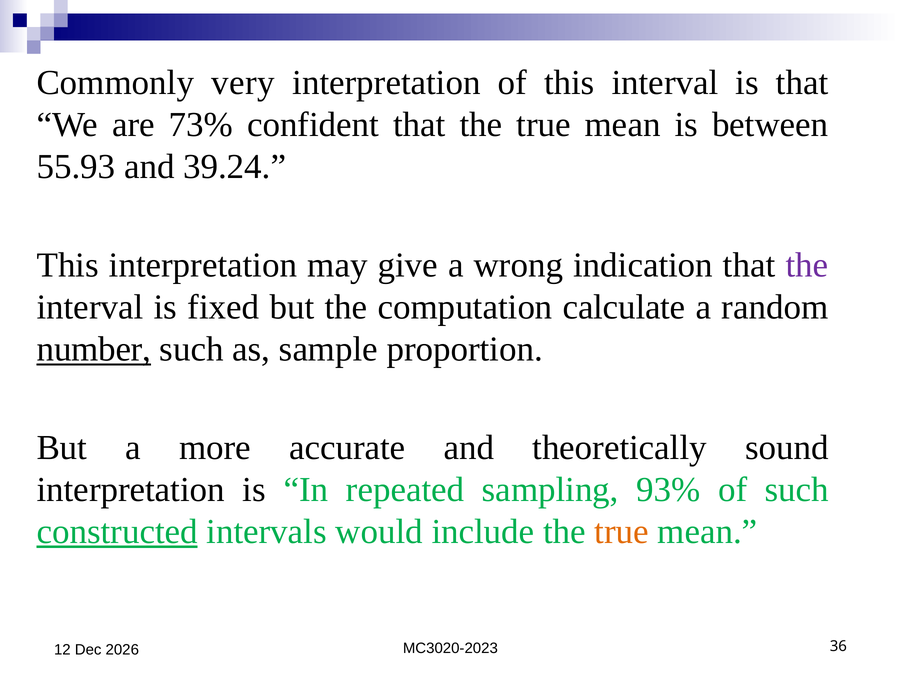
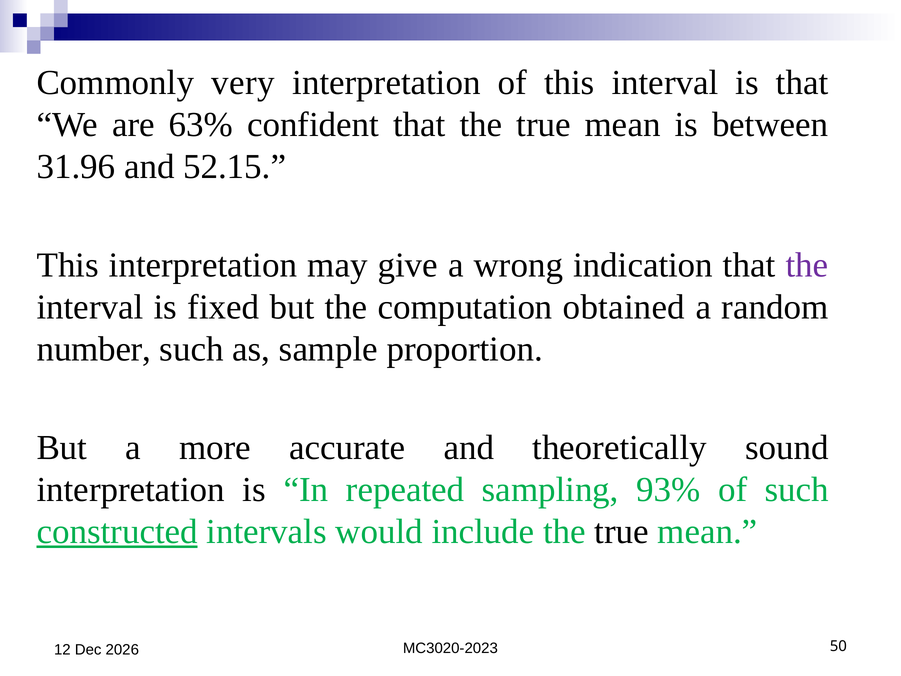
73%: 73% -> 63% (201, 125)
55.93: 55.93 -> 31.96 (76, 167)
39.24: 39.24 -> 52.15 (235, 167)
calculate: calculate -> obtained (624, 307)
number underline: present -> none (94, 349)
true colour: orange -> black (622, 531)
36: 36 -> 50 (838, 646)
